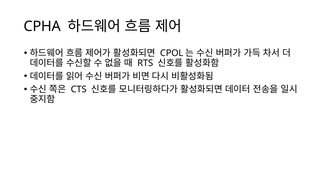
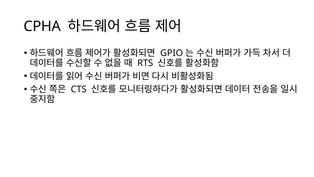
CPOL: CPOL -> GPIO (172, 53)
